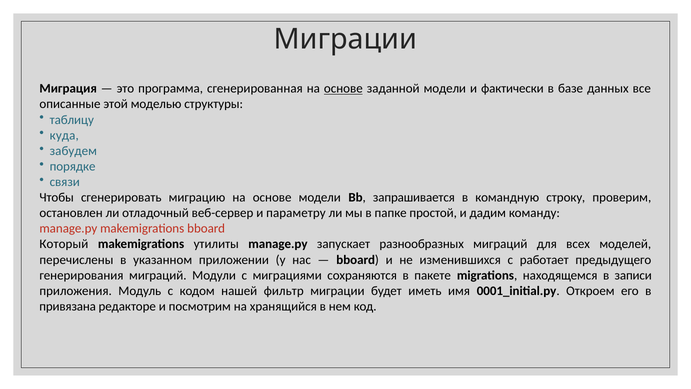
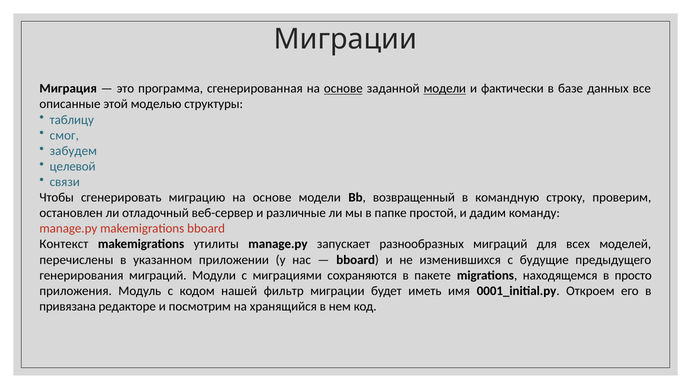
модели underline: none -> present (445, 89)
куда: куда -> смог (64, 135)
порядке: порядке -> целевой (73, 166)
запрашивается: запрашивается -> возвращенный (414, 197)
параметру: параметру -> различные (296, 213)
Который: Который -> Контекст (64, 244)
работает: работает -> будущие (544, 260)
записи: записи -> просто (633, 275)
